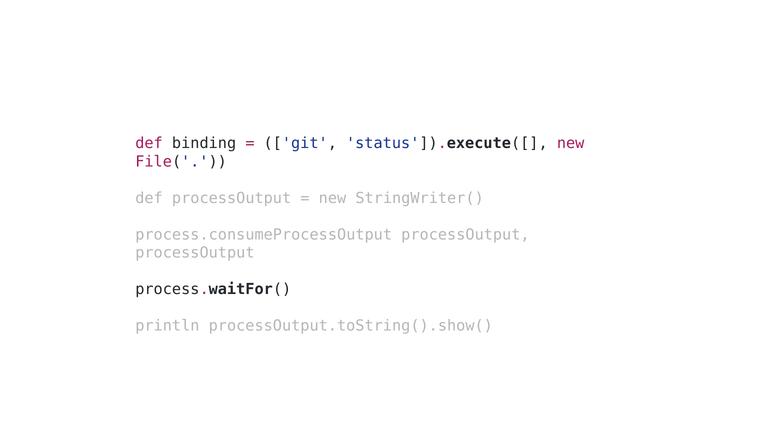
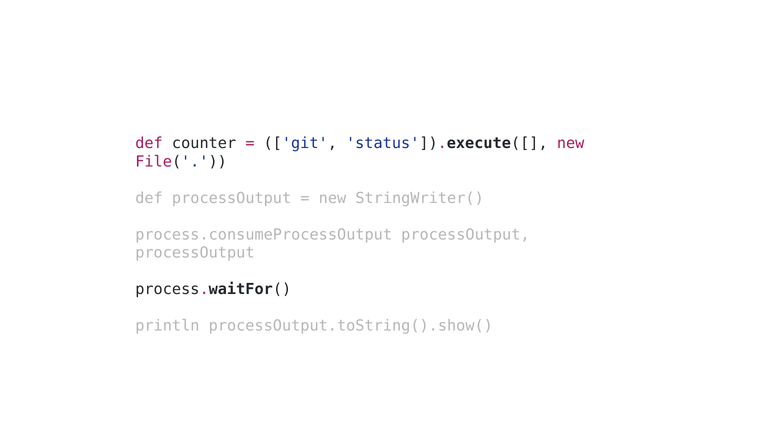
binding: binding -> counter (204, 143)
